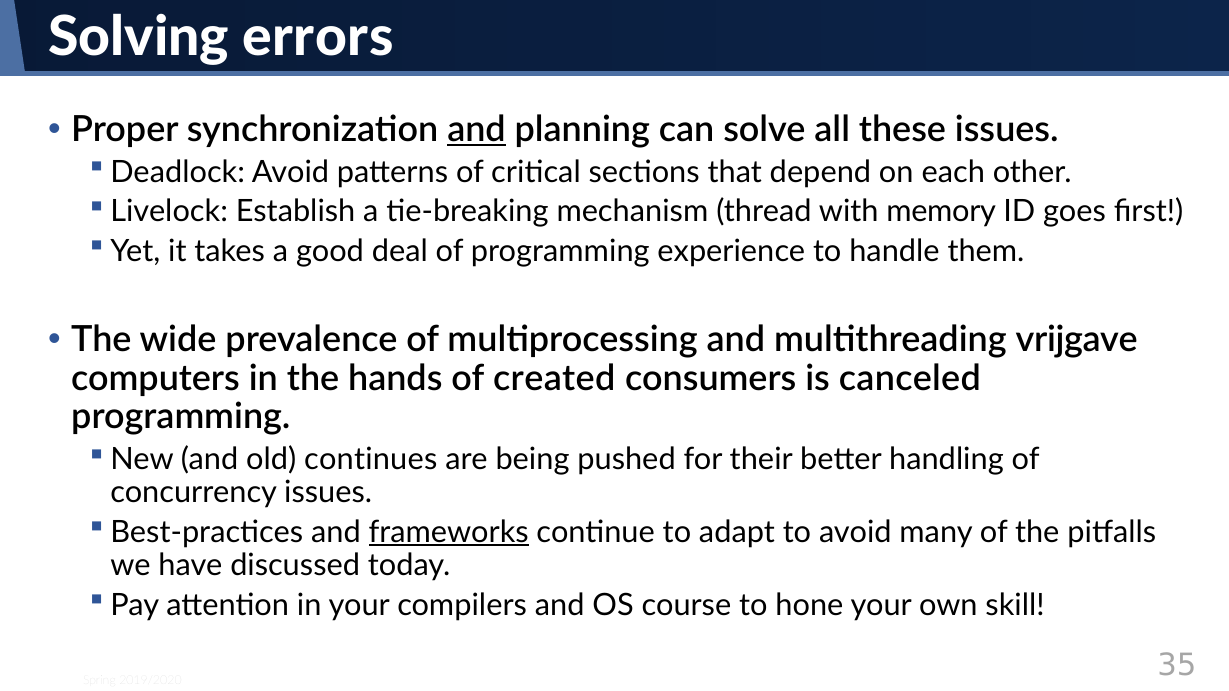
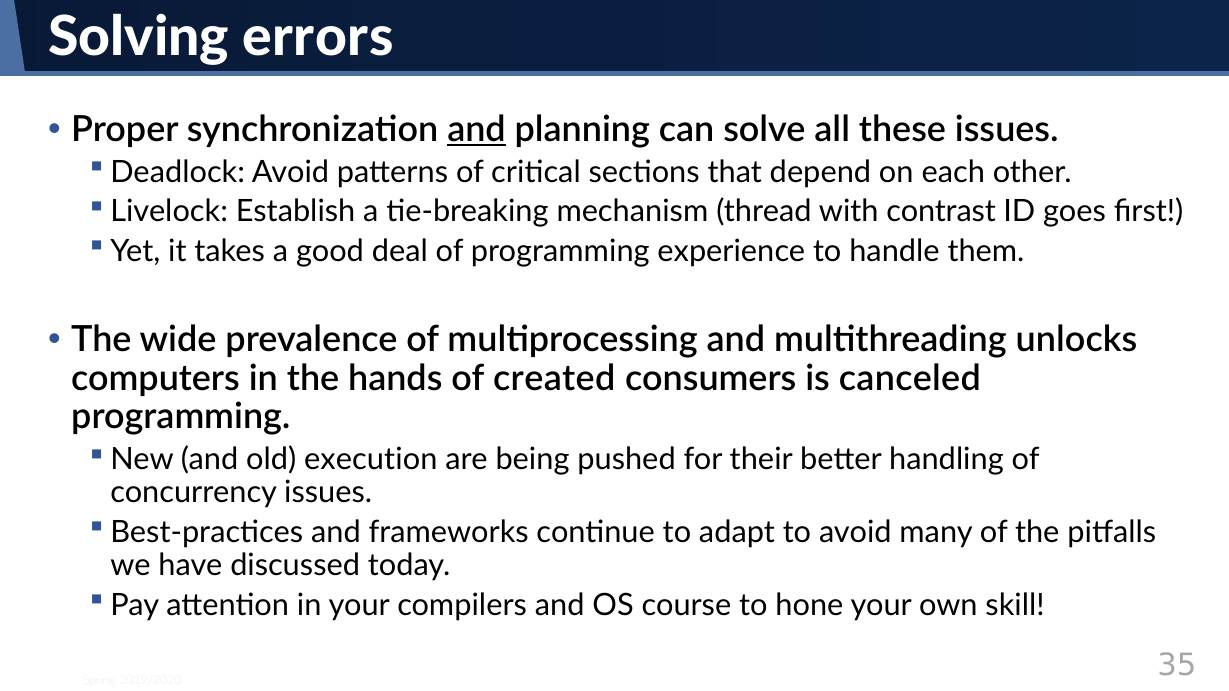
memory: memory -> contrast (941, 212)
vrijgave: vrijgave -> unlocks (1077, 340)
continues: continues -> execution (371, 460)
frameworks underline: present -> none (449, 532)
